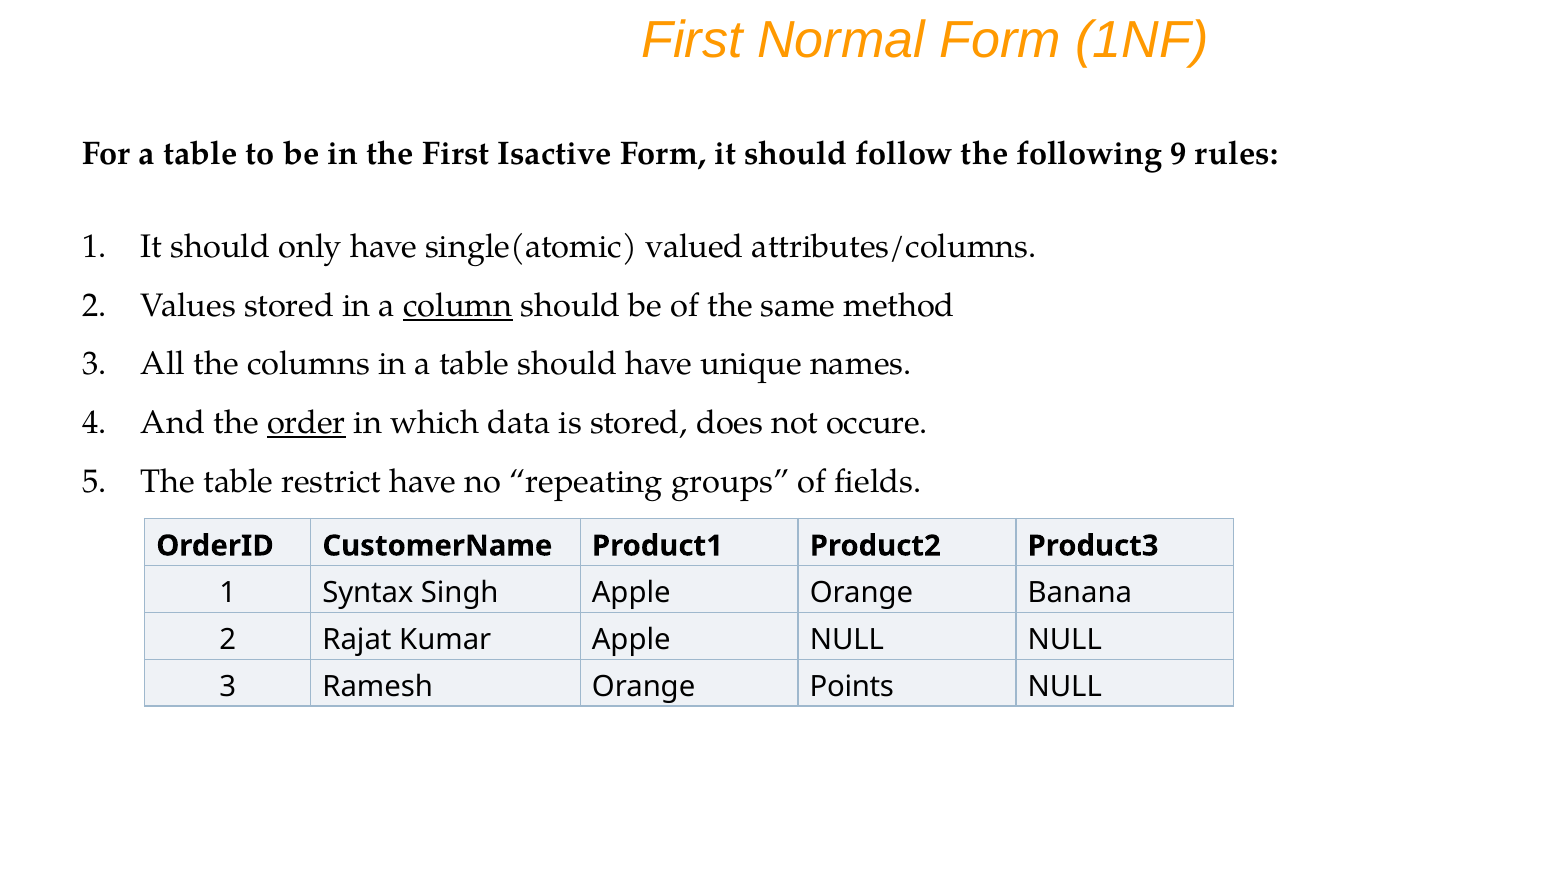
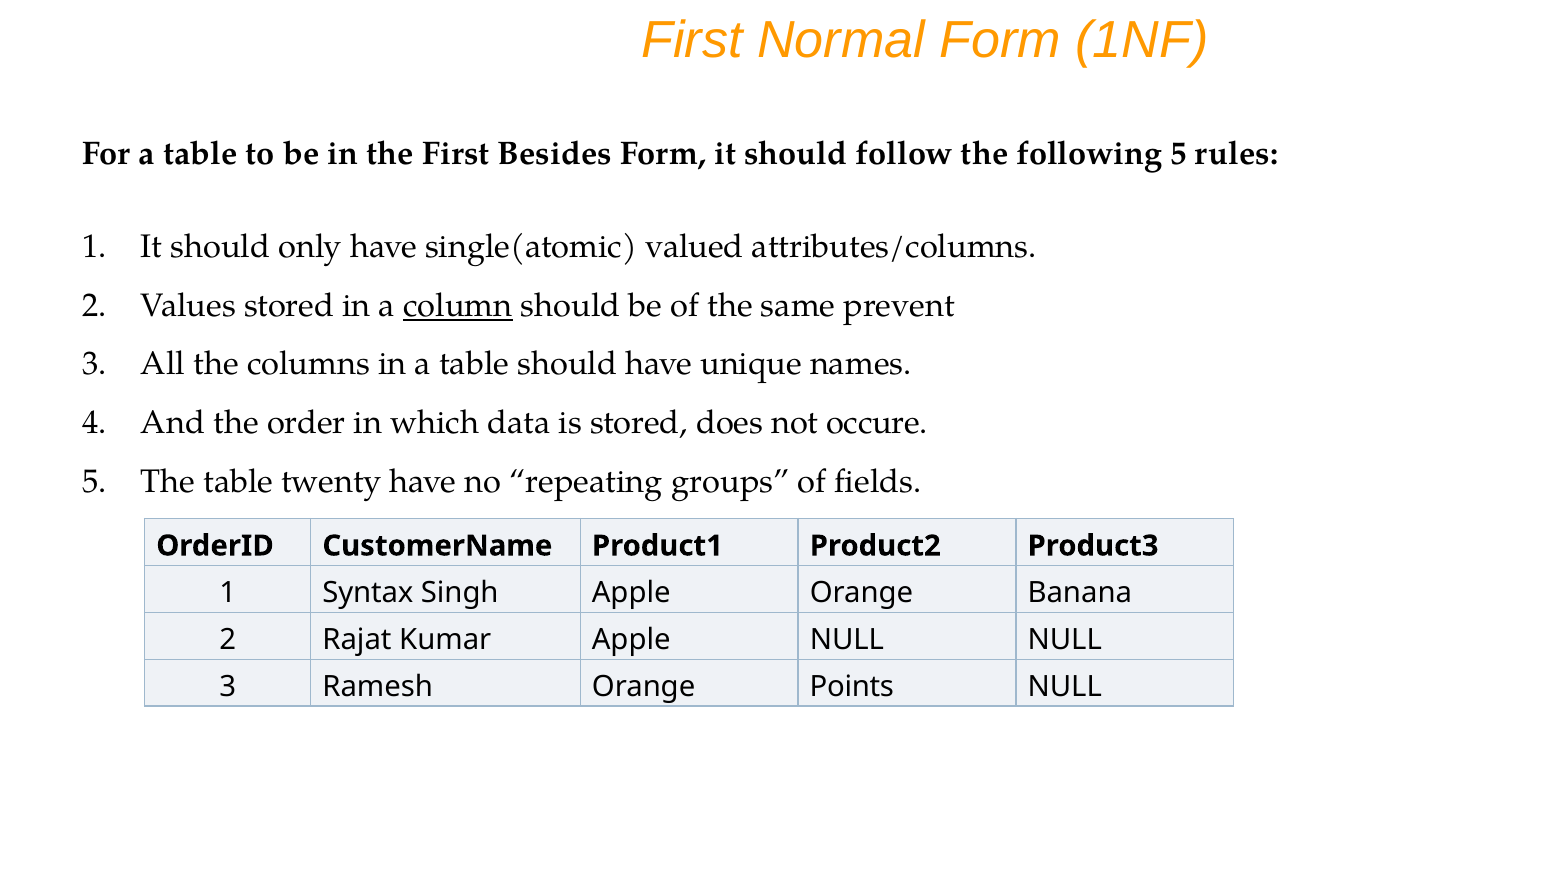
Isactive: Isactive -> Besides (555, 153)
following 9: 9 -> 5 (1179, 153)
method: method -> prevent (899, 306)
order underline: present -> none (306, 423)
restrict: restrict -> twenty (332, 482)
